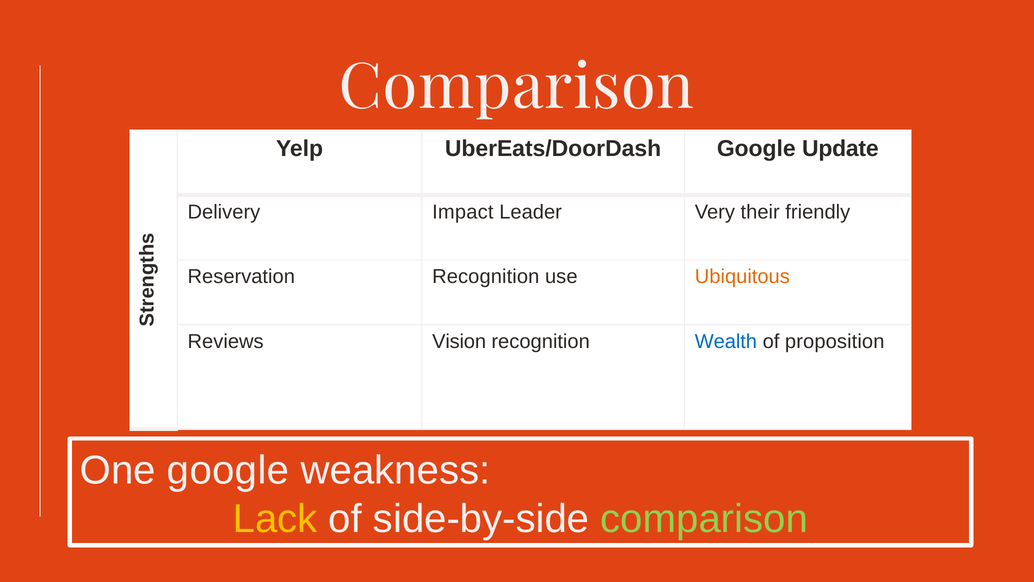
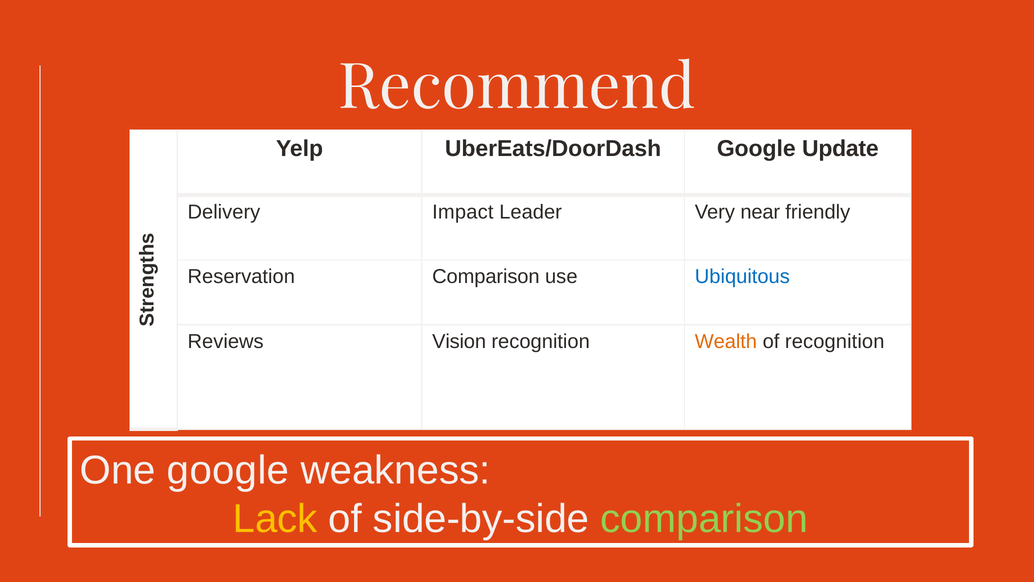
Comparison: Comparison -> Recommend (517, 87)
their: their -> near (760, 212)
Reservation Recognition: Recognition -> Comparison (486, 277)
Ubiquitous colour: orange -> blue (742, 277)
Wealth colour: blue -> orange (726, 341)
of proposition: proposition -> recognition (835, 341)
